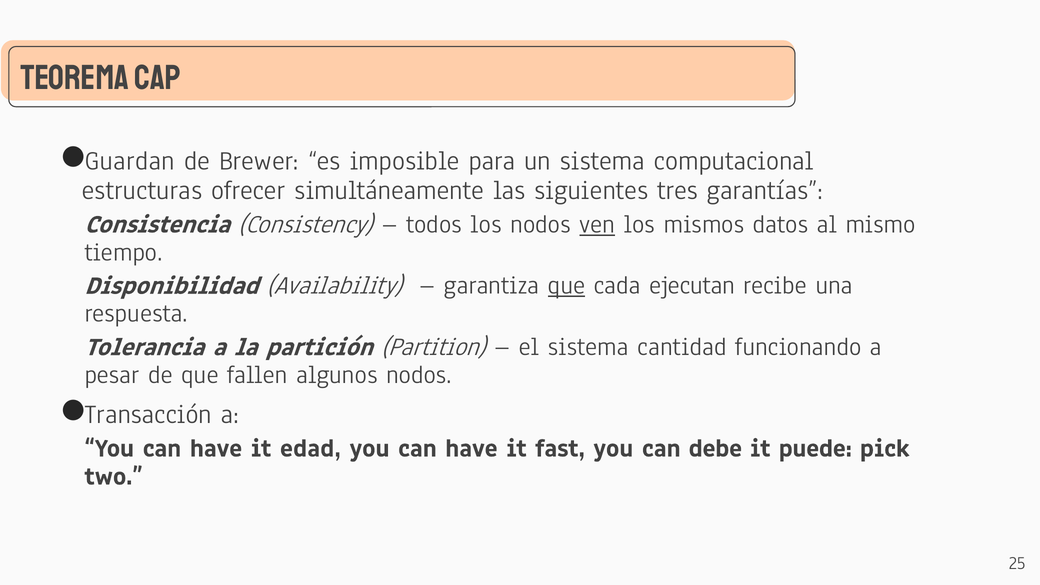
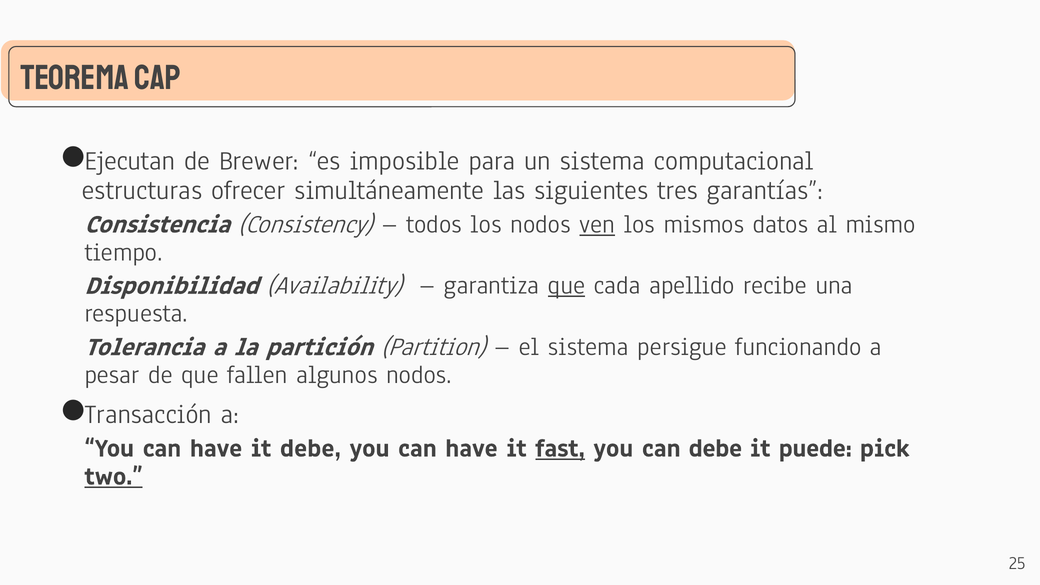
Guardan: Guardan -> Ejecutan (130, 160)
ejecutan: ejecutan -> apellido (692, 285)
cantidad: cantidad -> persigue (682, 347)
it edad: edad -> debe (310, 448)
fast underline: none -> present (560, 448)
two underline: none -> present (114, 476)
